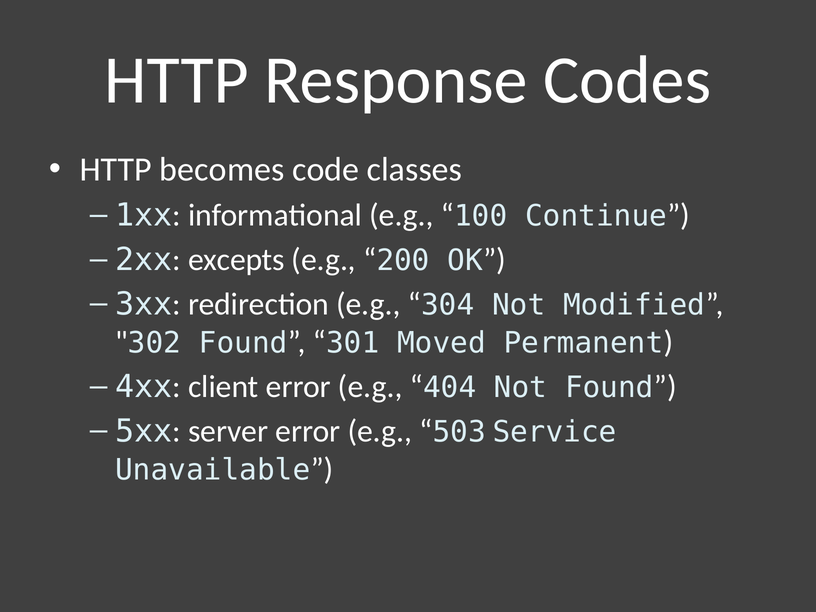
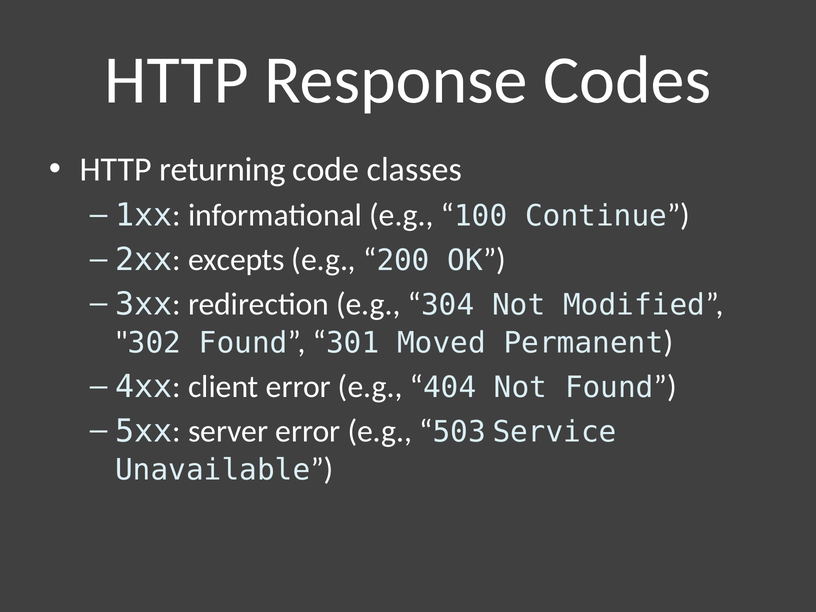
becomes: becomes -> returning (222, 170)
